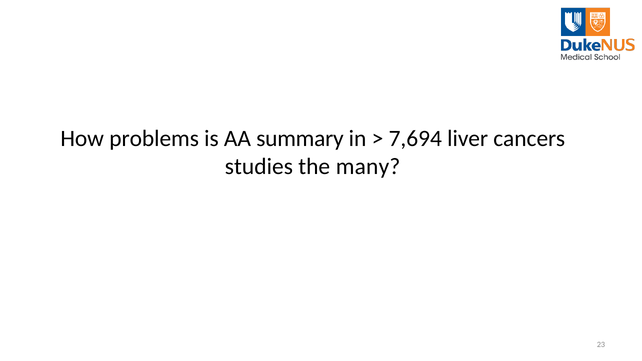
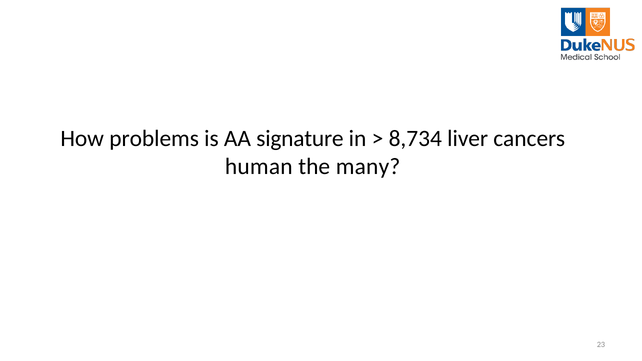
summary: summary -> signature (300, 138)
7,694: 7,694 -> 8,734 (415, 138)
studies: studies -> human (259, 167)
